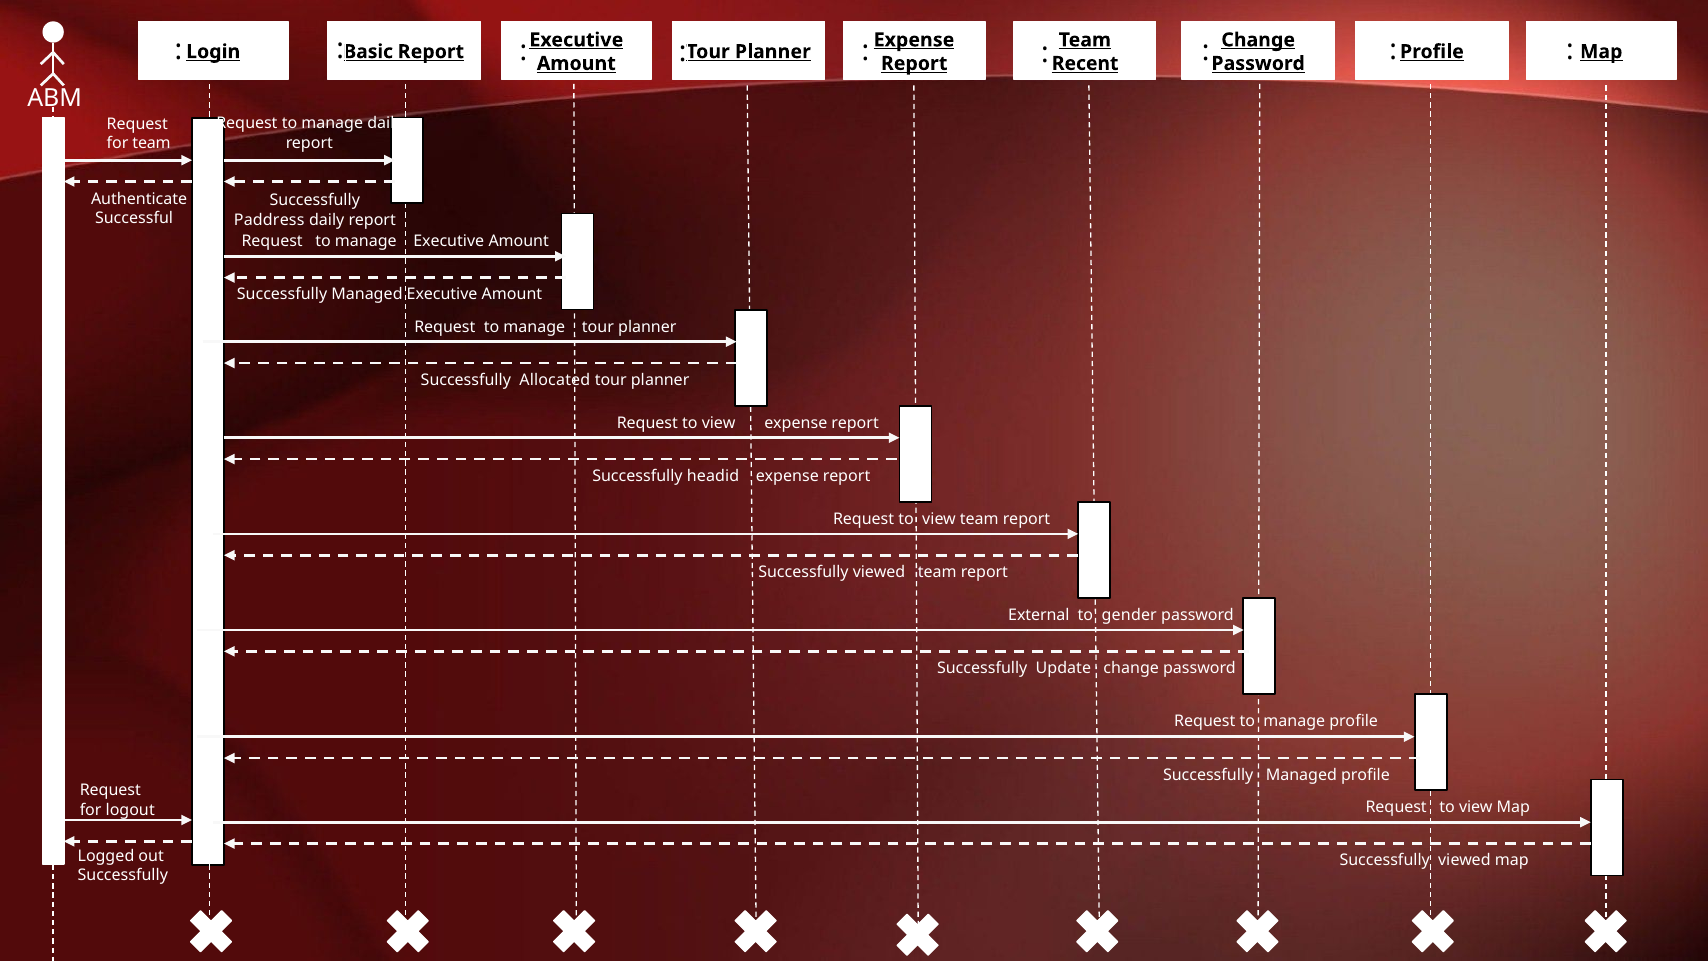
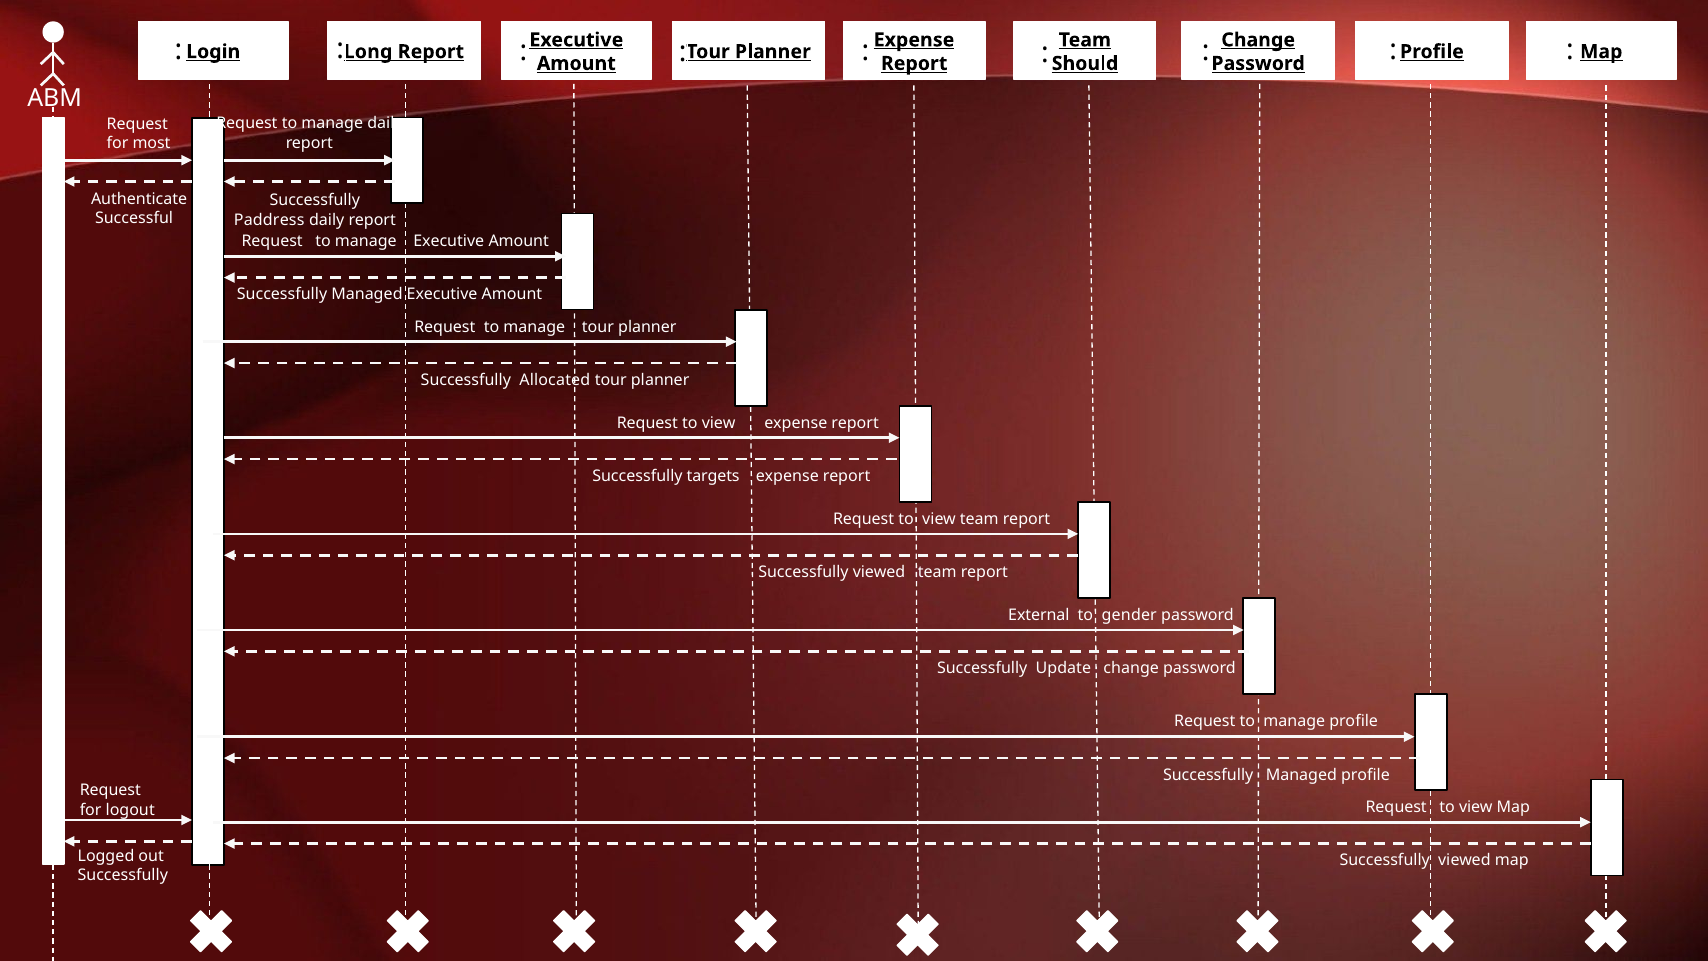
Basic: Basic -> Long (368, 52)
Recent: Recent -> Should (1085, 63)
for team: team -> most (152, 143)
headid: headid -> targets (713, 476)
